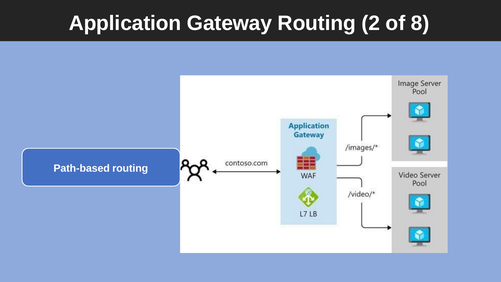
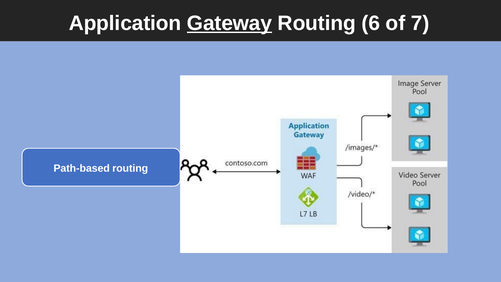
Gateway underline: none -> present (230, 23)
2: 2 -> 6 (371, 23)
8: 8 -> 7 (420, 23)
